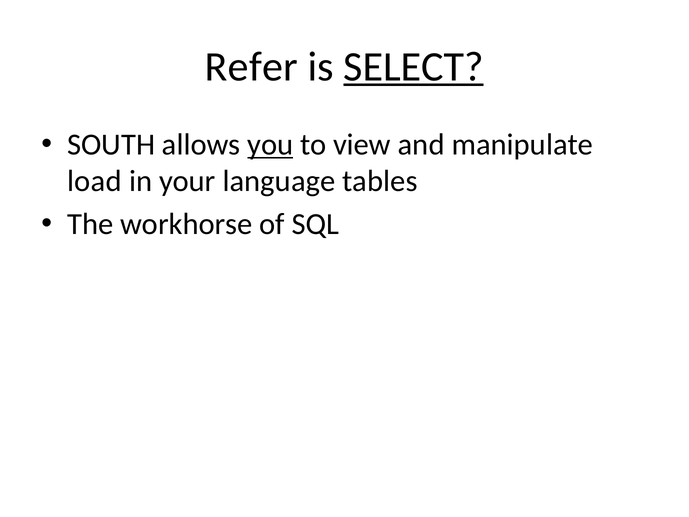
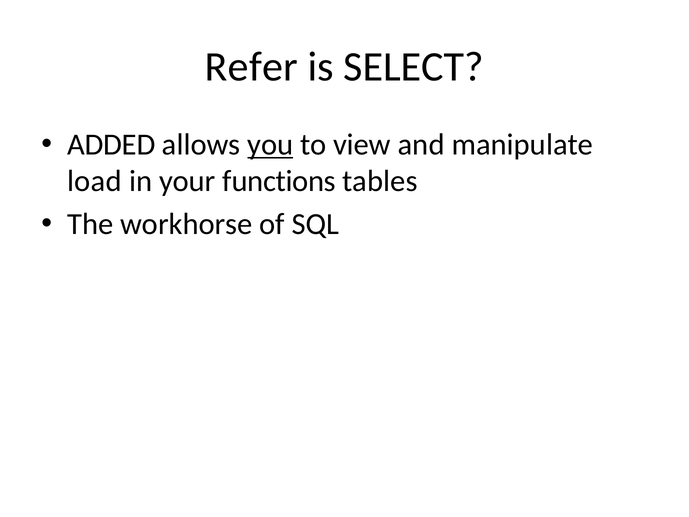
SELECT underline: present -> none (414, 67)
SOUTH: SOUTH -> ADDED (111, 145)
language: language -> functions (279, 181)
